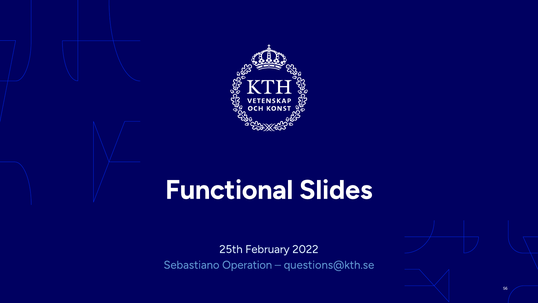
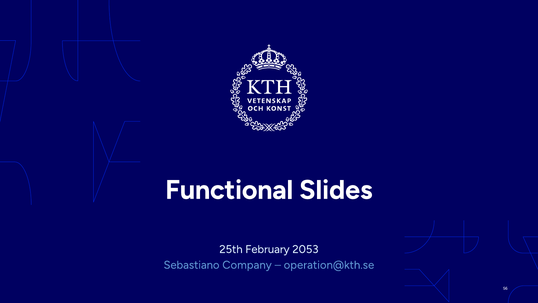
2022: 2022 -> 2053 (305, 249)
Operation: Operation -> Company (247, 265)
questions@kth.se: questions@kth.se -> operation@kth.se (329, 265)
